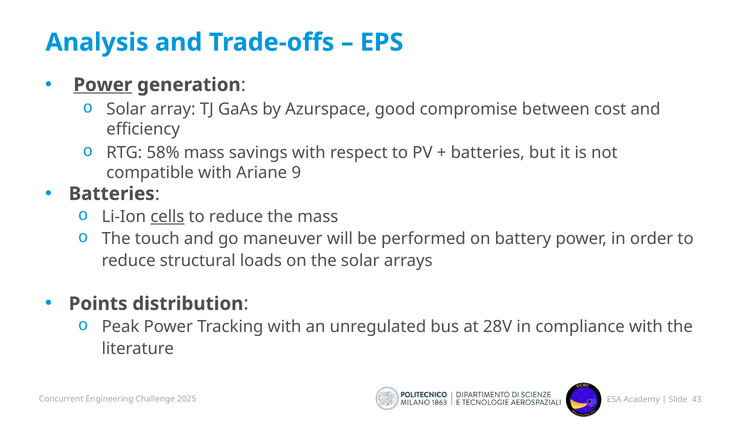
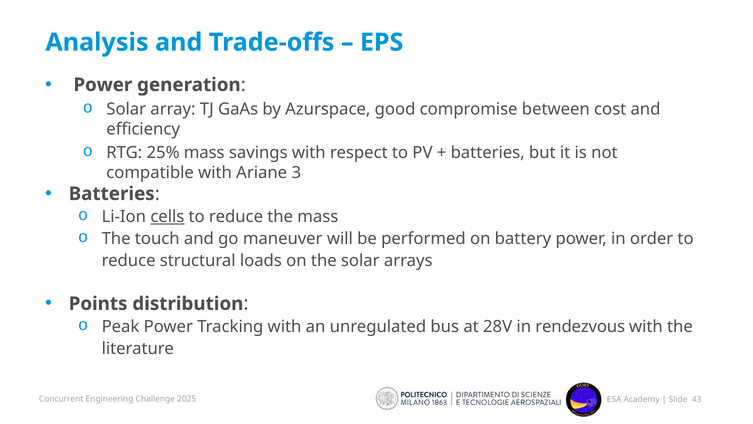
Power underline: present -> none (103, 85)
58%: 58% -> 25% (163, 153)
9: 9 -> 3 (296, 173)
compliance: compliance -> rendezvous (580, 327)
